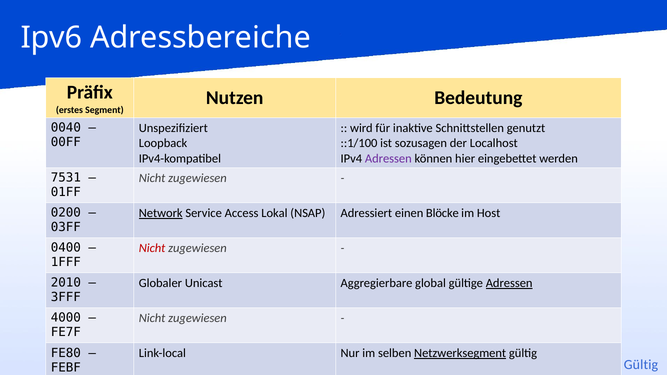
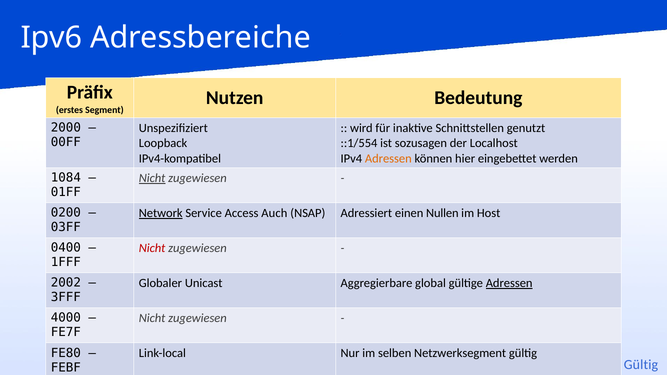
0040: 0040 -> 2000 (66, 128)
::1/100: ::1/100 -> ::1/554 (359, 143)
Adressen colour: purple -> orange (388, 159)
7531: 7531 -> 1084 (66, 178)
Nicht underline: none -> present (152, 178)
Access Lokal: Lokal -> Auch (274, 213)
Blöcke: Blöcke -> Nullen (442, 213)
2010: 2010 -> 2002 (66, 283)
Netzwerksegment underline: present -> none (460, 353)
